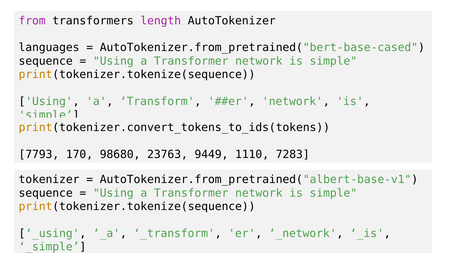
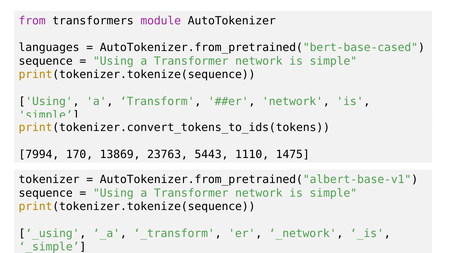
length: length -> module (161, 21)
7793: 7793 -> 7994 (39, 154)
98680: 98680 -> 13869 (120, 154)
9449: 9449 -> 5443 (211, 154)
7283: 7283 -> 1475 (293, 154)
